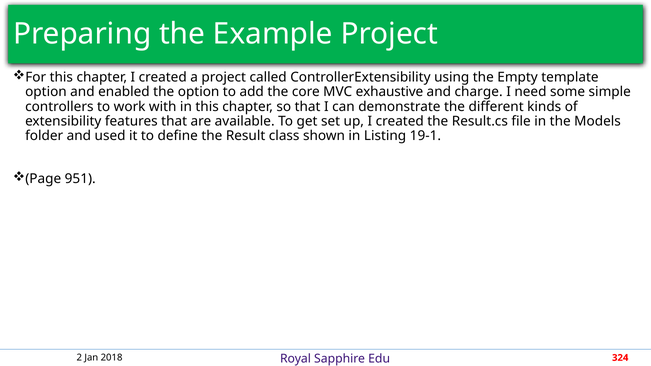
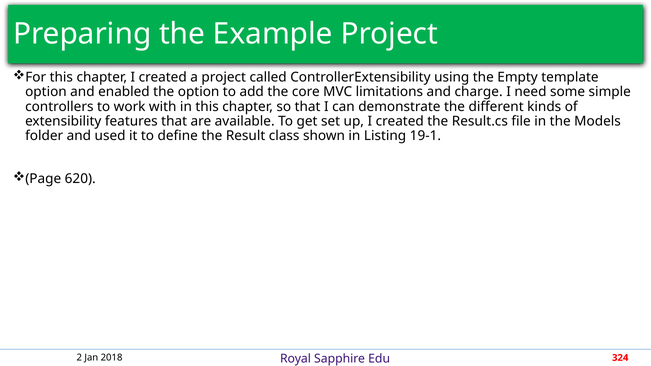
exhaustive: exhaustive -> limitations (389, 92)
951: 951 -> 620 (80, 179)
